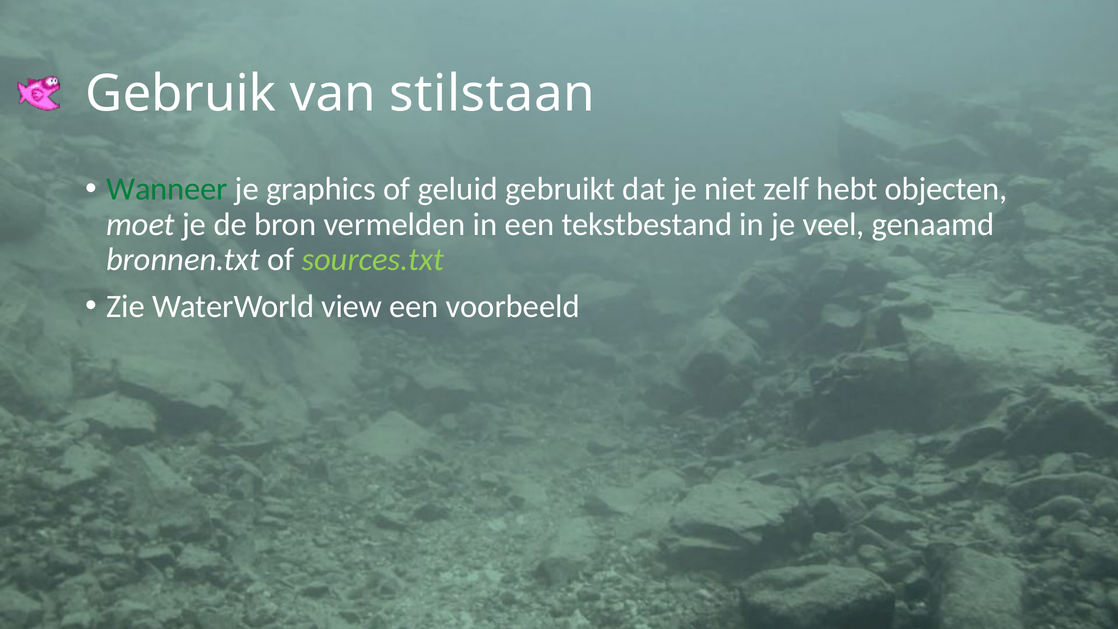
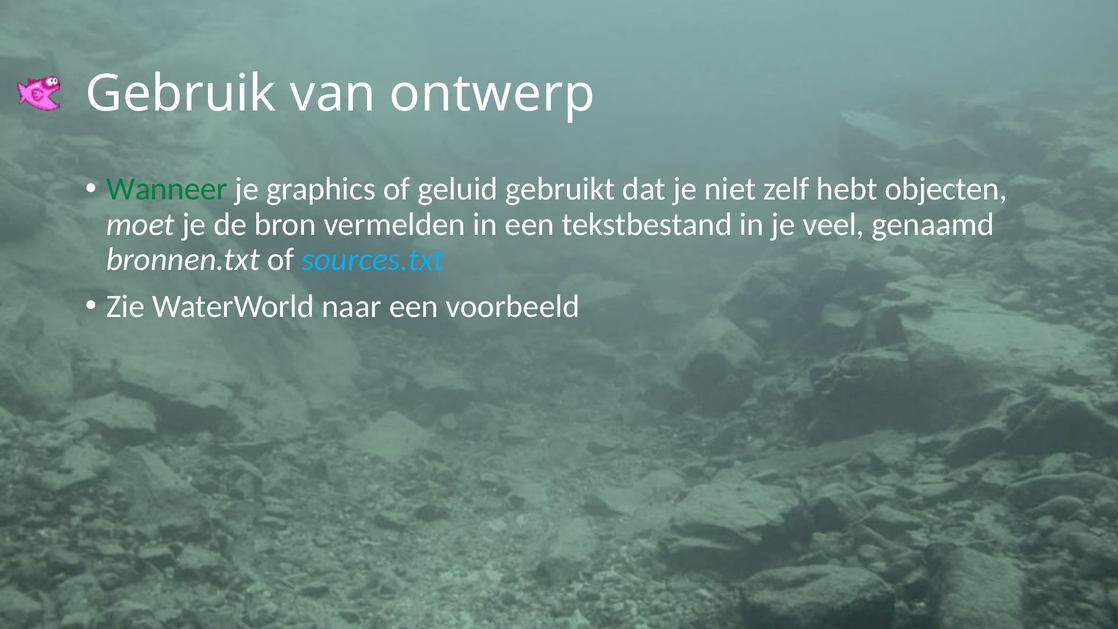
stilstaan: stilstaan -> ontwerp (492, 94)
sources.txt colour: light green -> light blue (373, 259)
view: view -> naar (352, 306)
